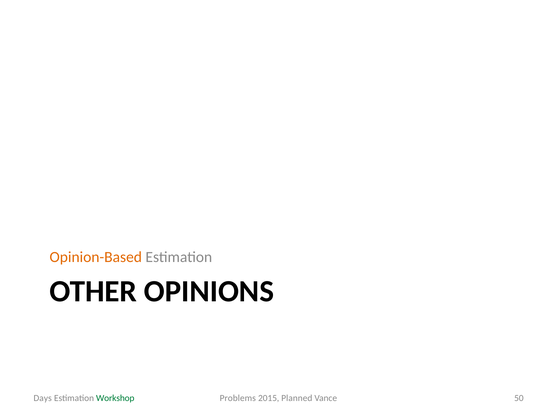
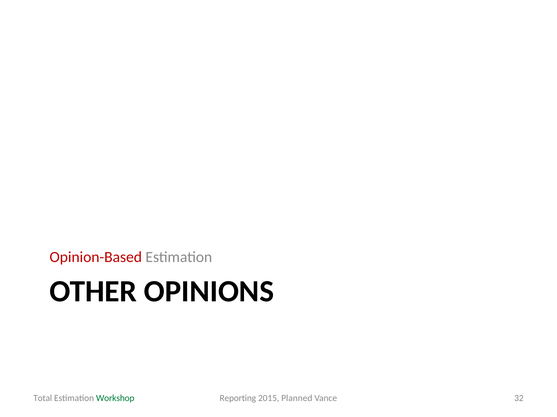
Opinion-Based colour: orange -> red (96, 257)
Problems: Problems -> Reporting (238, 399)
50: 50 -> 32 (519, 399)
Days: Days -> Total (43, 399)
